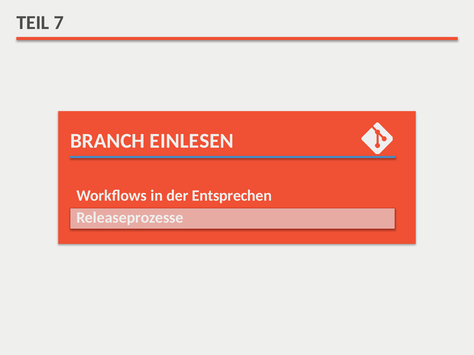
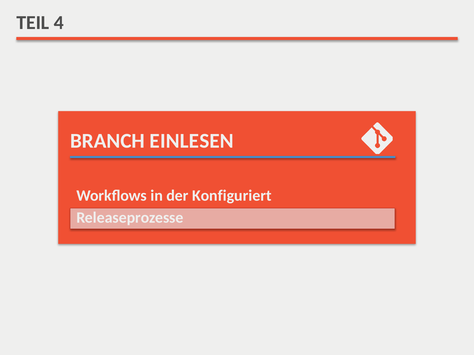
7: 7 -> 4 (59, 23)
Entsprechen: Entsprechen -> Konfiguriert (232, 196)
